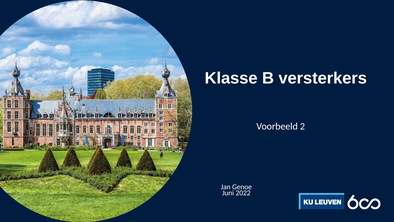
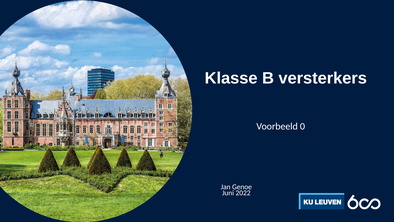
2: 2 -> 0 (302, 126)
